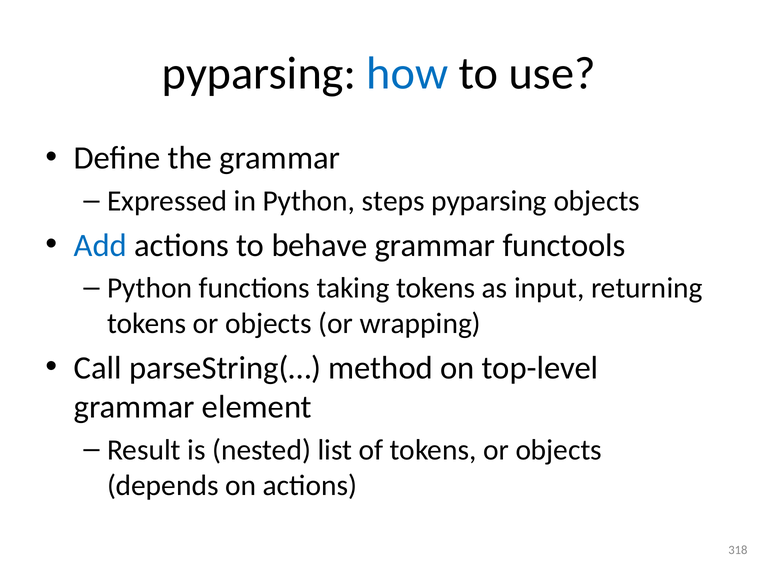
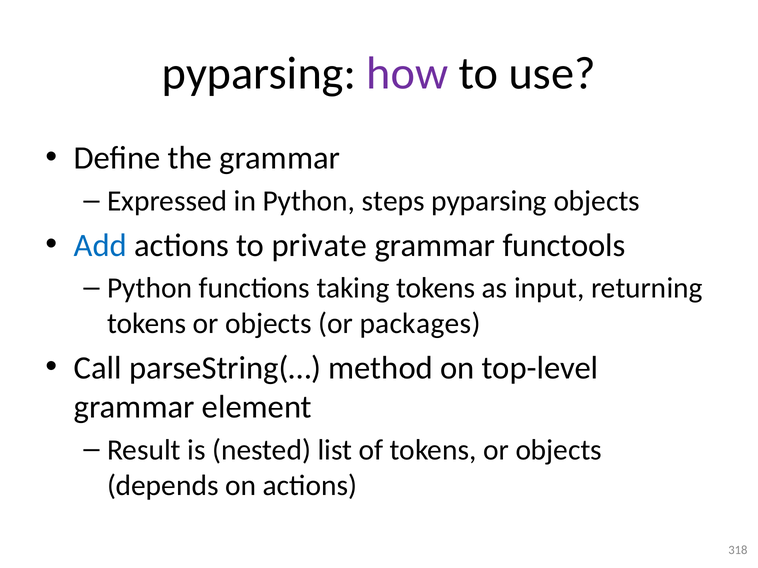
how colour: blue -> purple (407, 73)
behave: behave -> private (319, 246)
wrapping: wrapping -> packages (420, 324)
